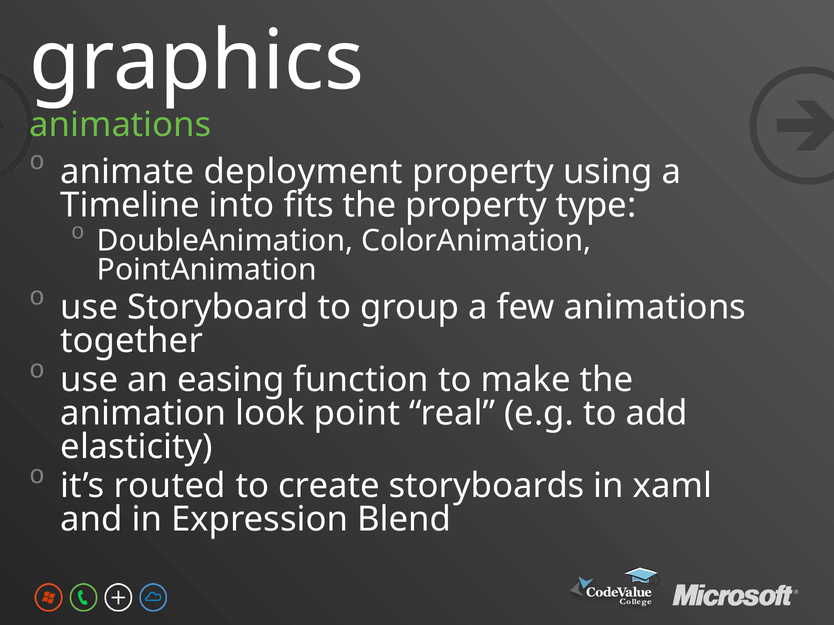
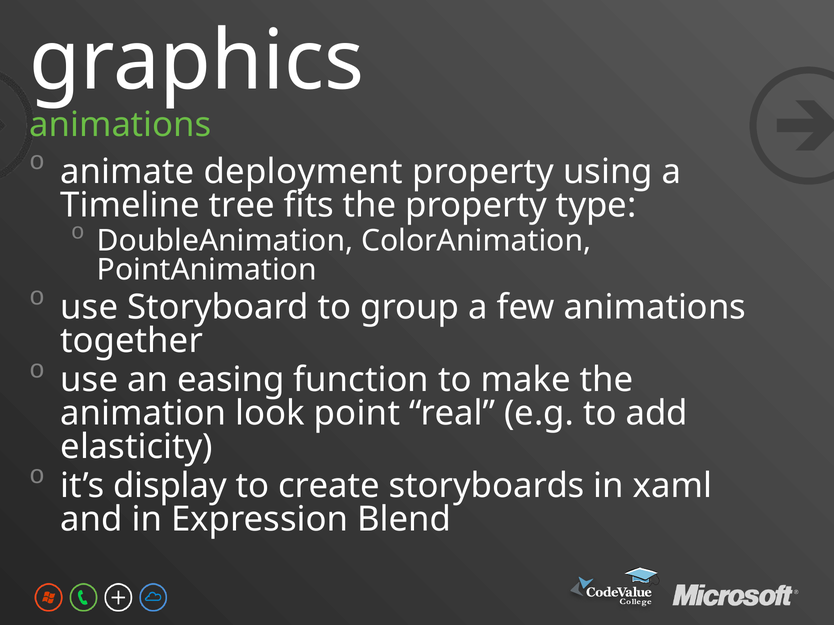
into: into -> tree (242, 205)
routed: routed -> display (170, 486)
